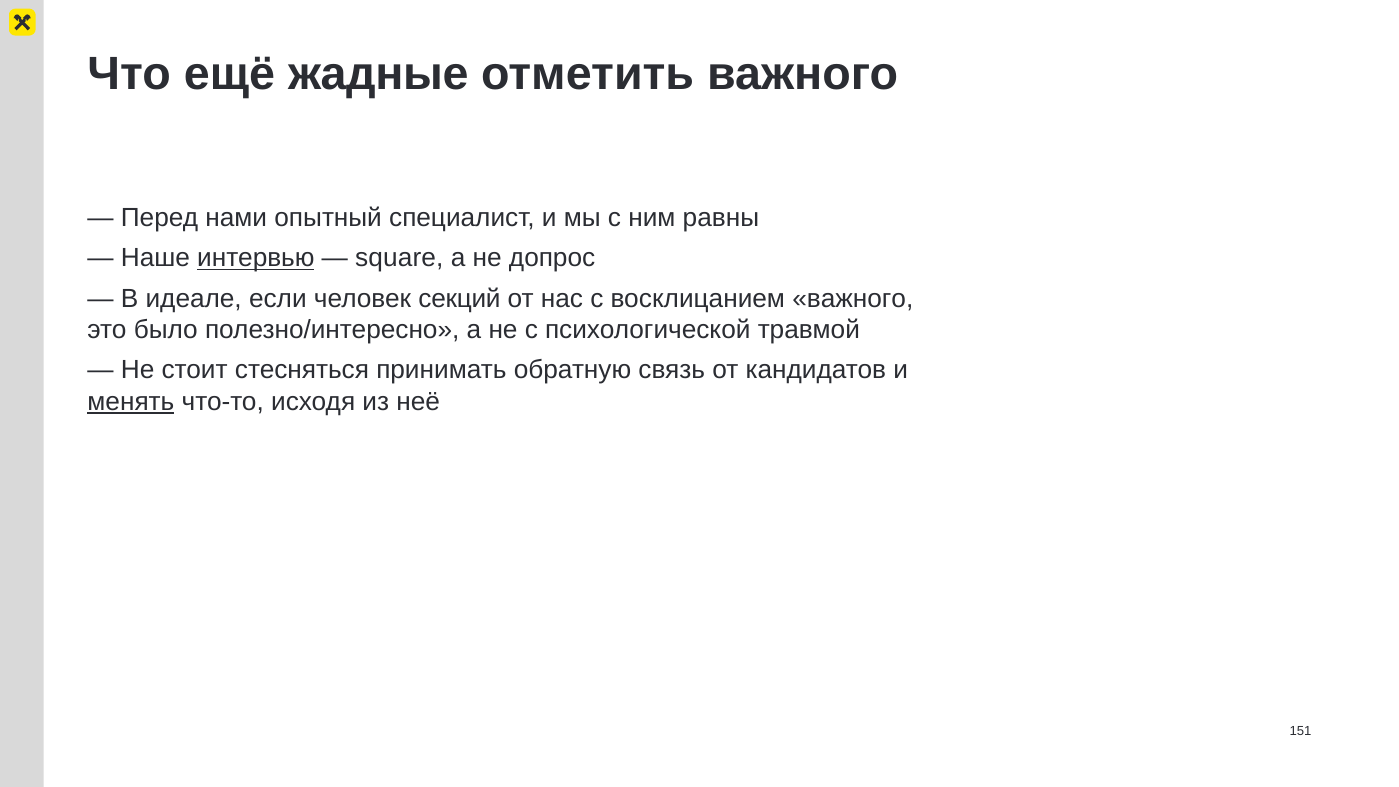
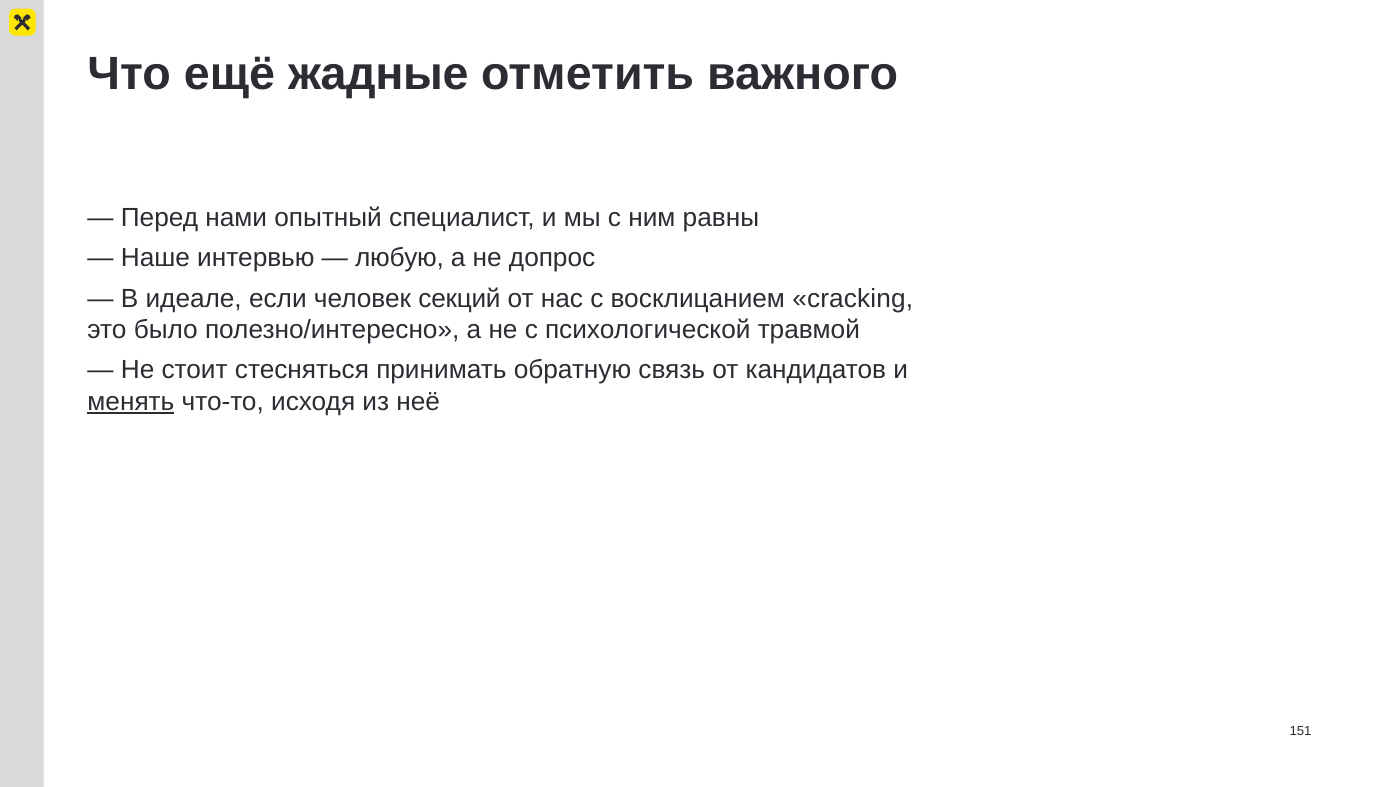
интервью underline: present -> none (256, 258)
square: square -> любую (399, 258)
восклицанием важного: важного -> cracking (853, 298)
